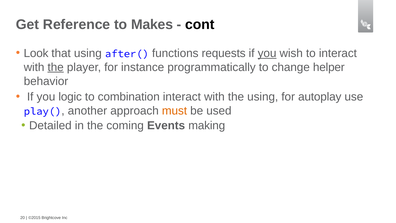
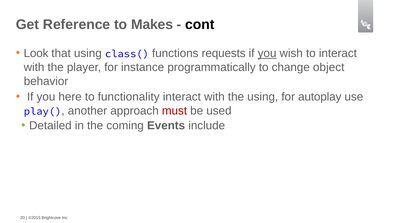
after(: after( -> class( (127, 54)
the underline: present -> none (56, 67)
helper: helper -> object (329, 67)
logic: logic -> here (70, 97)
combination: combination -> functionality (129, 97)
must colour: orange -> red (174, 111)
making: making -> include (207, 125)
